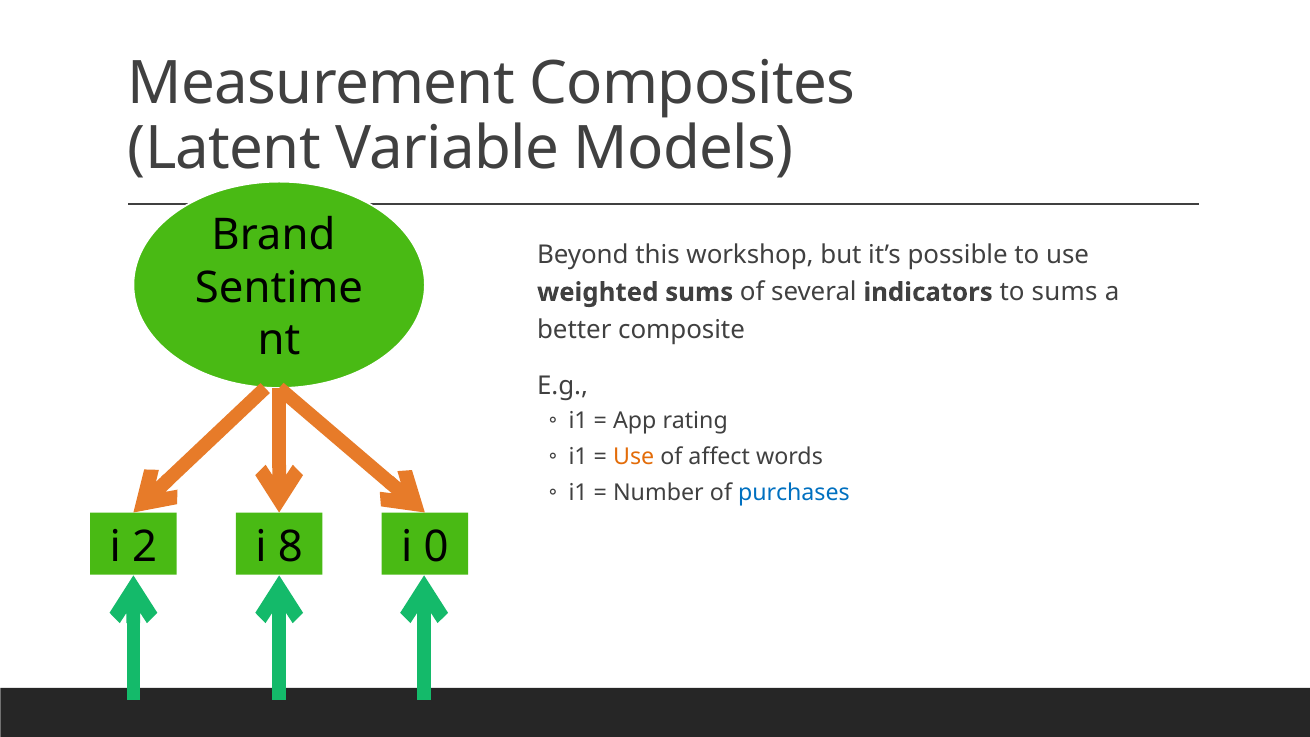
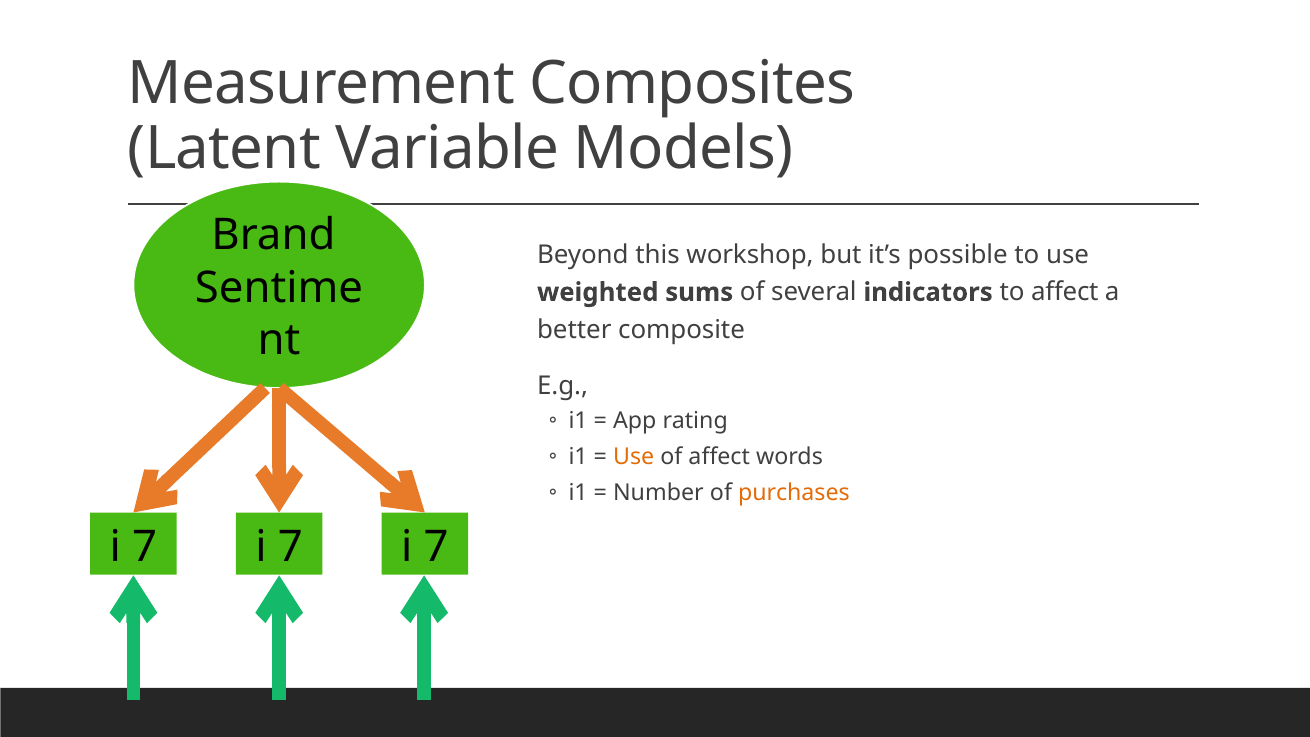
to sums: sums -> affect (1065, 292)
purchases colour: blue -> orange (794, 493)
2: 2 -> 7 (145, 547)
8: 8 -> 7 (290, 547)
0: 0 -> 7 (436, 547)
